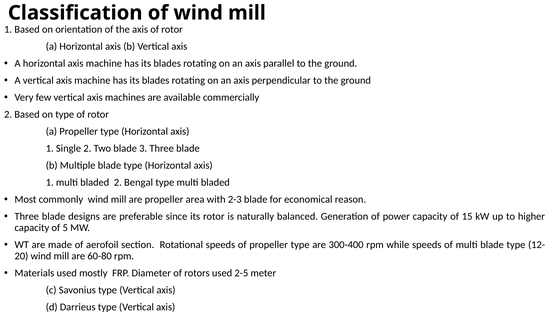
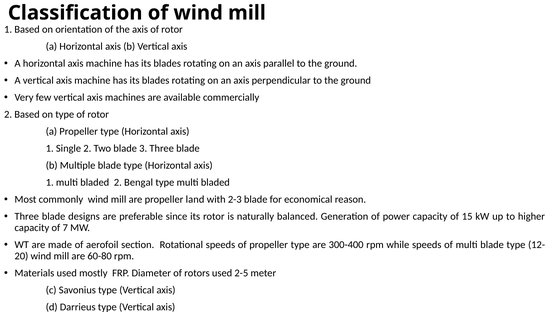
area: area -> land (195, 200)
5: 5 -> 7 (65, 228)
